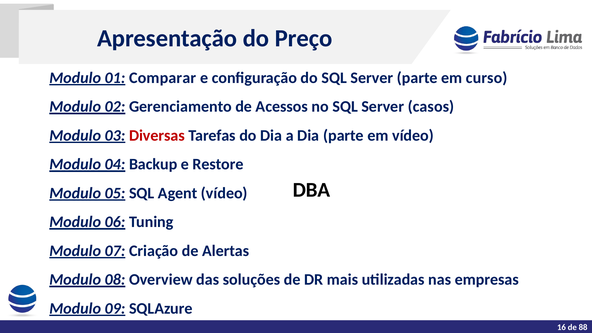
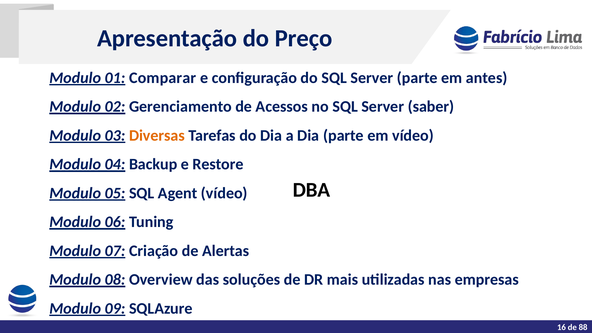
curso: curso -> antes (487, 78)
casos: casos -> saber (431, 107)
Diversas colour: red -> orange (157, 135)
